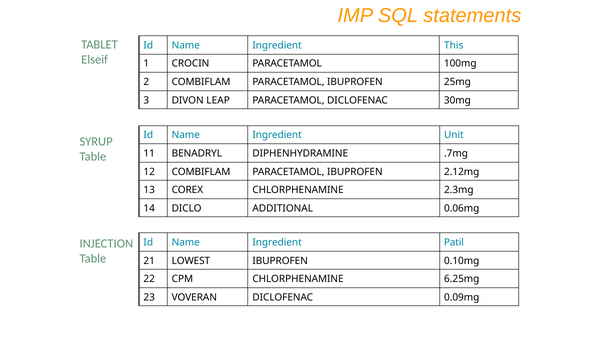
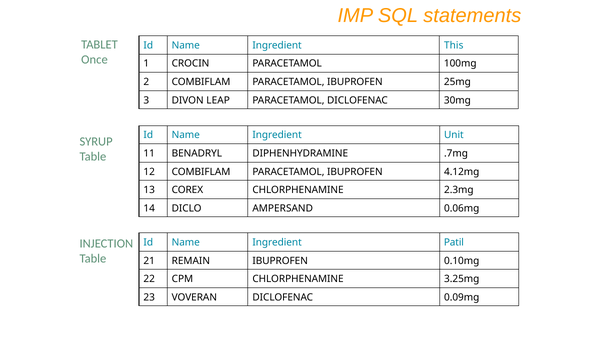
Elseif: Elseif -> Once (94, 60)
2.12mg: 2.12mg -> 4.12mg (462, 172)
ADDITIONAL: ADDITIONAL -> AMPERSAND (283, 208)
LOWEST: LOWEST -> REMAIN (191, 261)
6.25mg: 6.25mg -> 3.25mg (462, 279)
